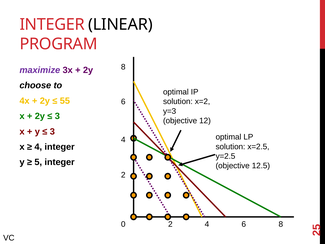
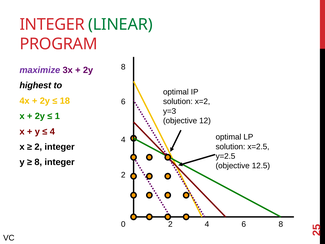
LINEAR colour: black -> green (120, 24)
choose: choose -> highest (35, 85)
55: 55 -> 18 (65, 101)
3: 3 -> 1 (57, 116)
3: 3 -> 4 (52, 131)
4: 4 -> 2 (38, 147)
5: 5 -> 8 (38, 162)
